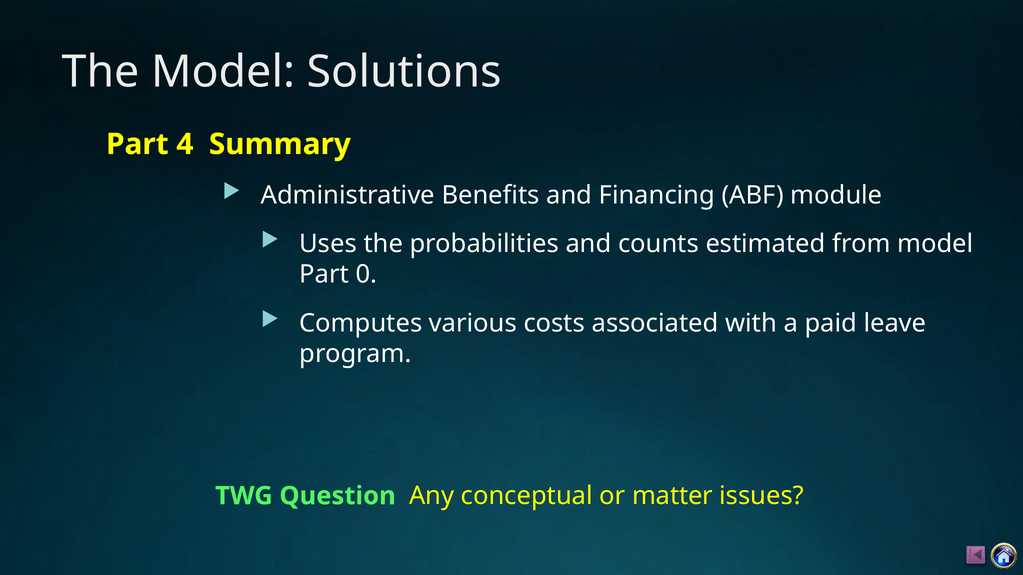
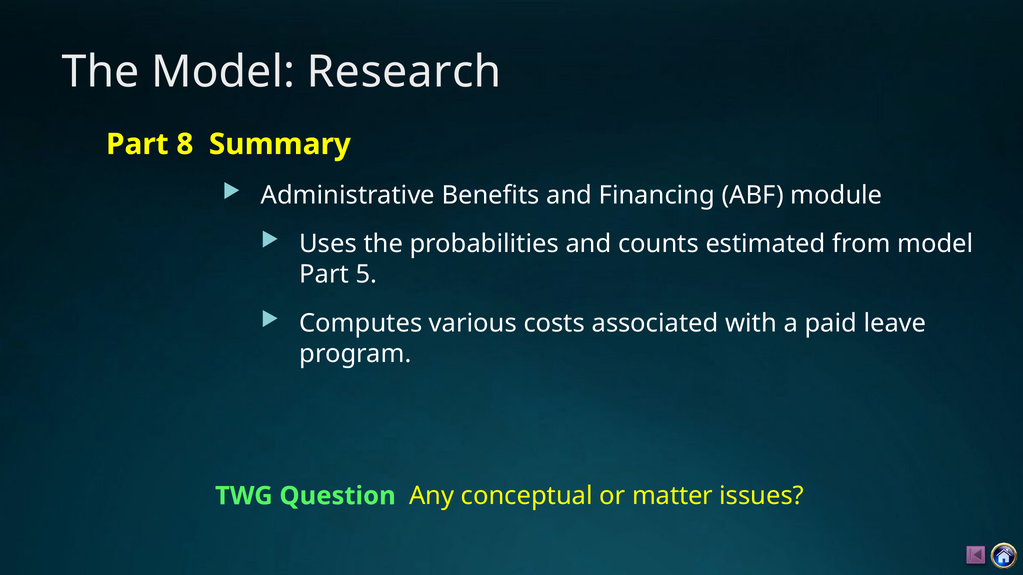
Solutions: Solutions -> Research (404, 72)
4: 4 -> 8 (185, 144)
0: 0 -> 5 (366, 275)
